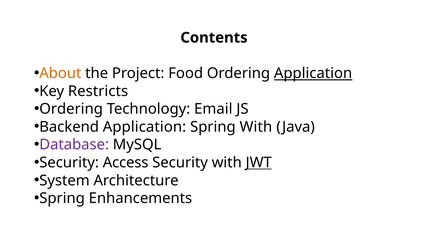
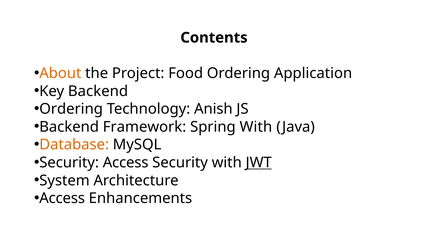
Application underline: present -> none (313, 73)
Key Restricts: Restricts -> Backend (98, 91)
Email: Email -> Anish (213, 109)
Backend Application: Application -> Framework (145, 127)
Database colour: purple -> orange (74, 145)
Spring: Spring -> Access (62, 198)
